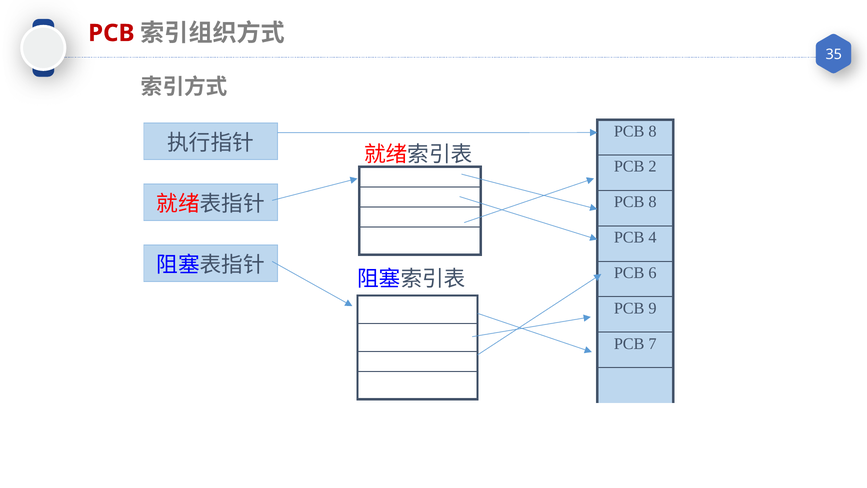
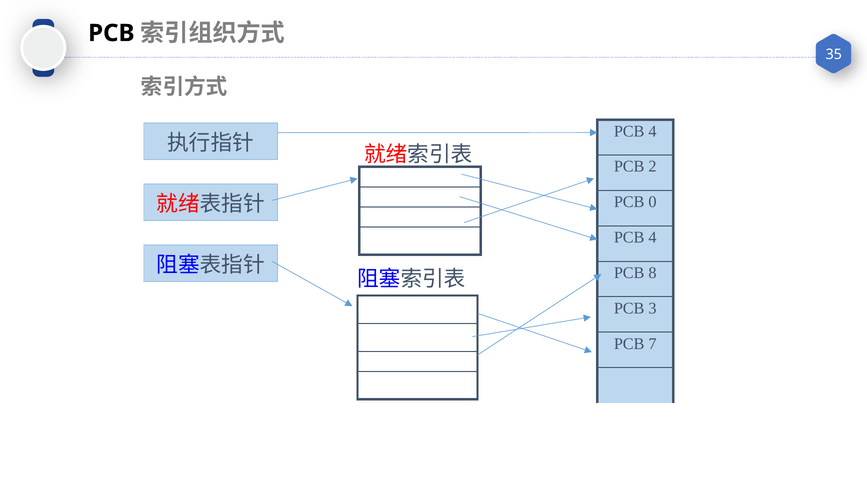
PCB colour: red -> black (111, 33)
8: 8 -> 4 (652, 131)
8: 8 -> 0 (652, 202)
6: 6 -> 8 (652, 273)
9: 9 -> 3 (652, 308)
